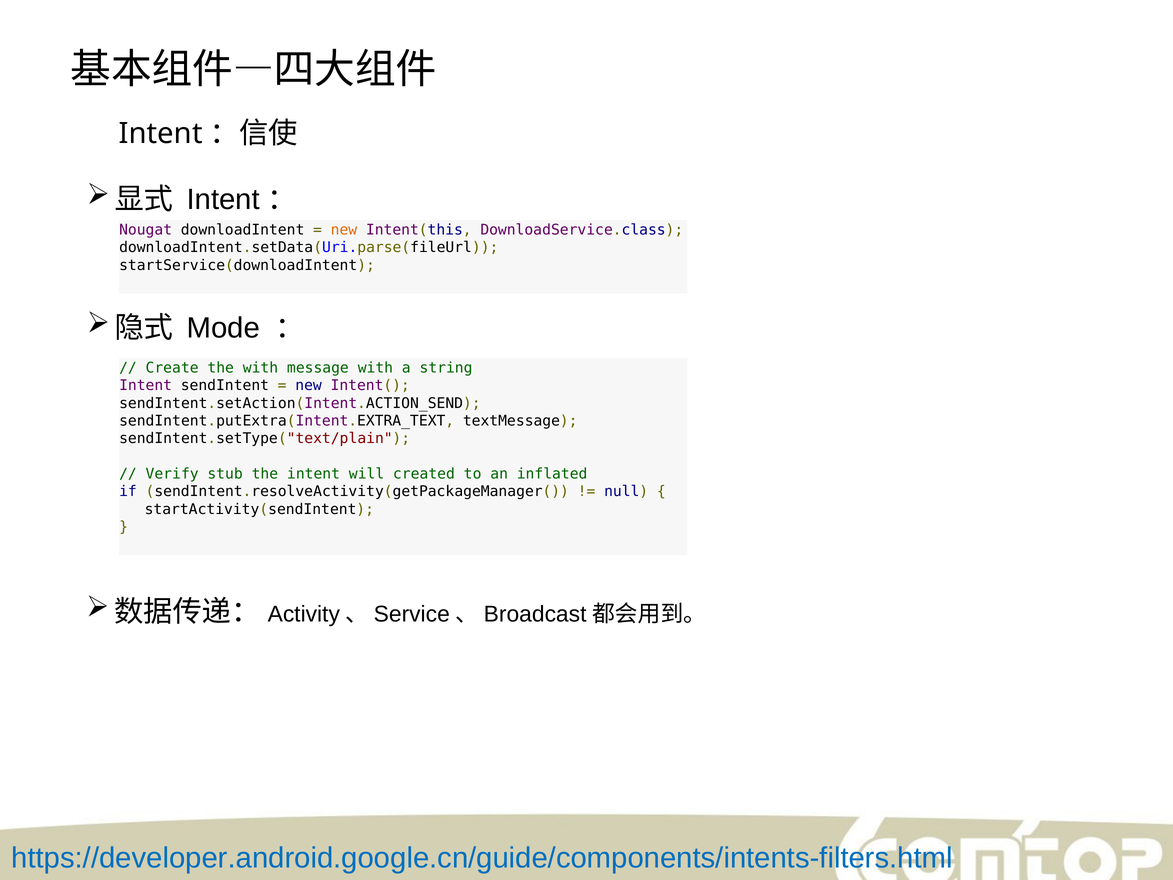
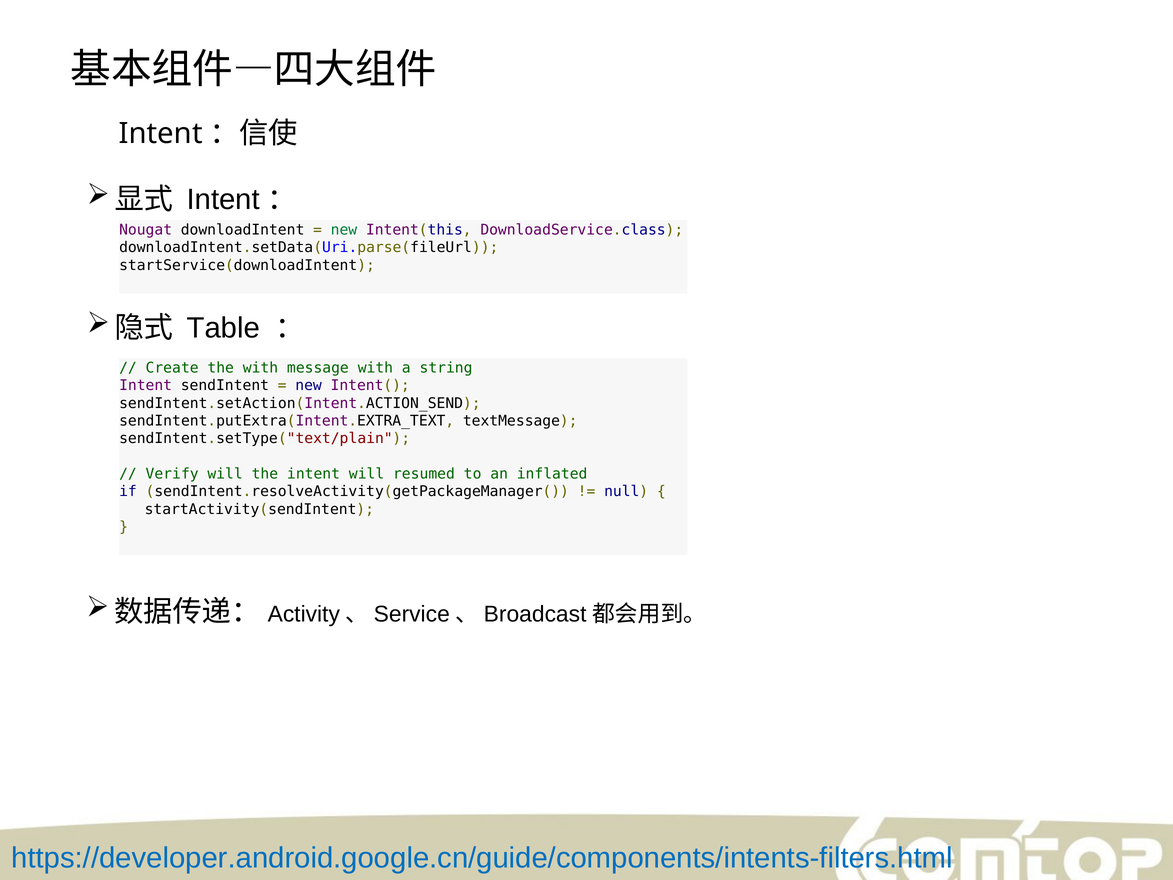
new colour: orange -> green (344, 230)
Mode: Mode -> Table (223, 328)
Verify stub: stub -> will (225, 474)
created: created -> resumed (424, 474)
